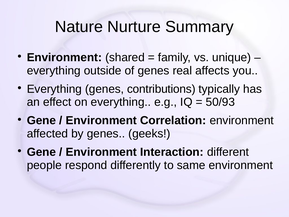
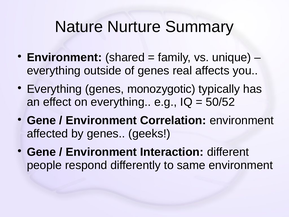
contributions: contributions -> monozygotic (161, 89)
50/93: 50/93 -> 50/52 (220, 102)
